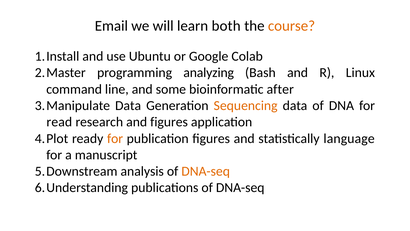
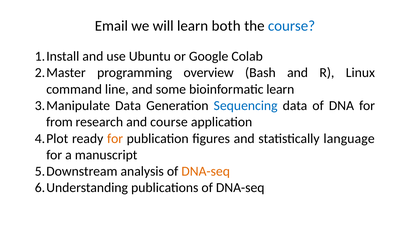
course colour: orange -> blue (292, 26)
analyzing: analyzing -> overview (209, 73)
bioinformatic after: after -> learn (280, 89)
Sequencing colour: orange -> blue (246, 105)
read: read -> from (59, 122)
and figures: figures -> course (169, 122)
